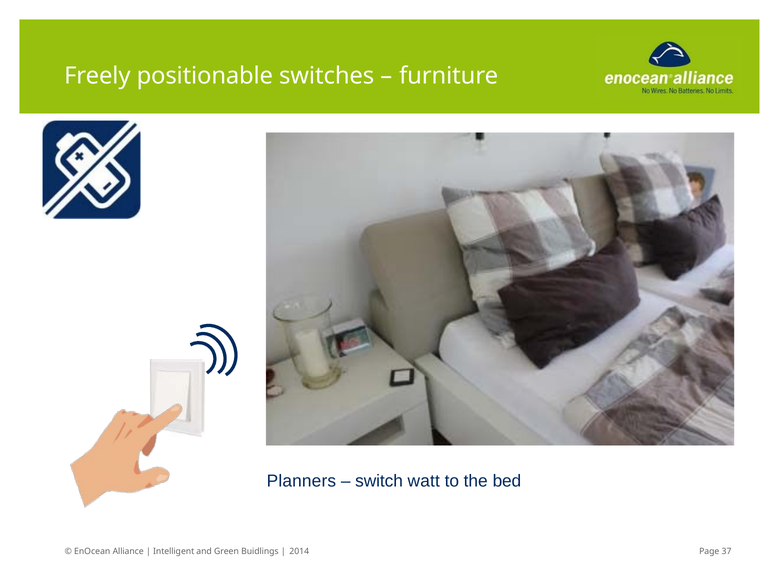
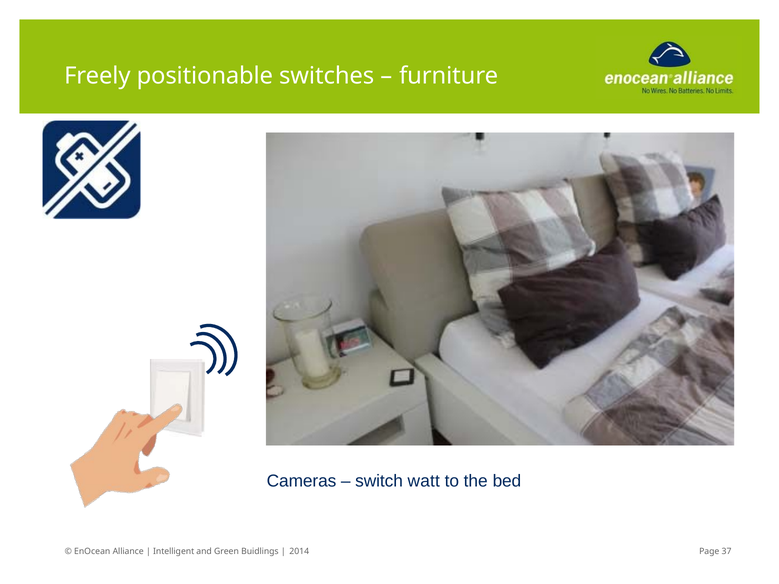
Planners: Planners -> Cameras (302, 481)
